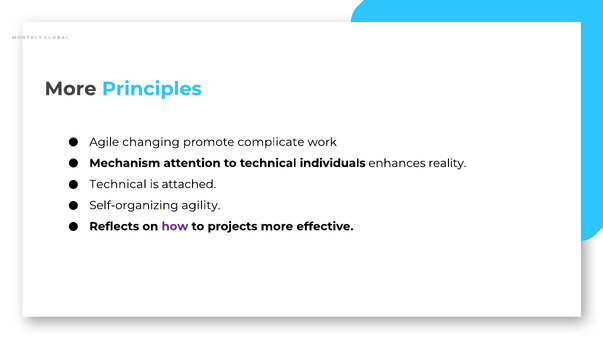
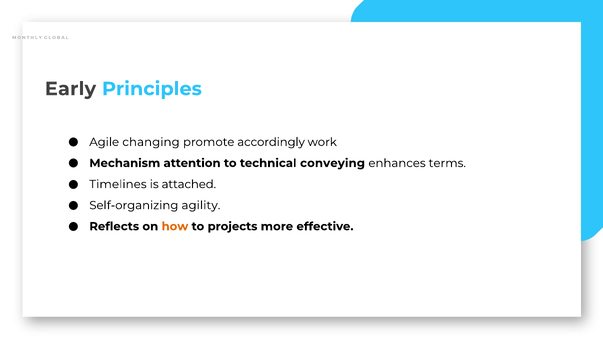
More: More -> Early (70, 89)
complicate: complicate -> accordingly (271, 142)
individuals: individuals -> conveying (333, 163)
reality: reality -> terms (447, 163)
Technical: Technical -> Timelines (118, 184)
how colour: purple -> orange (175, 227)
